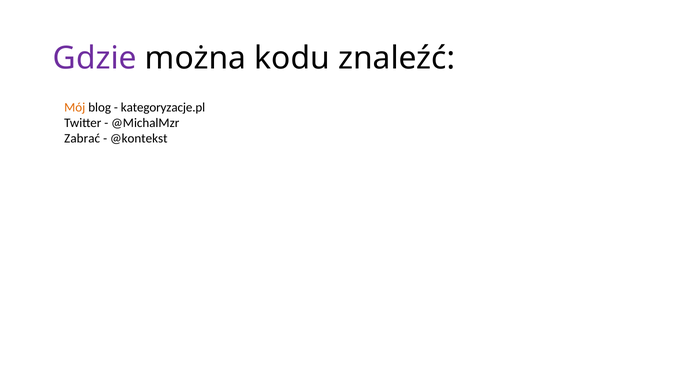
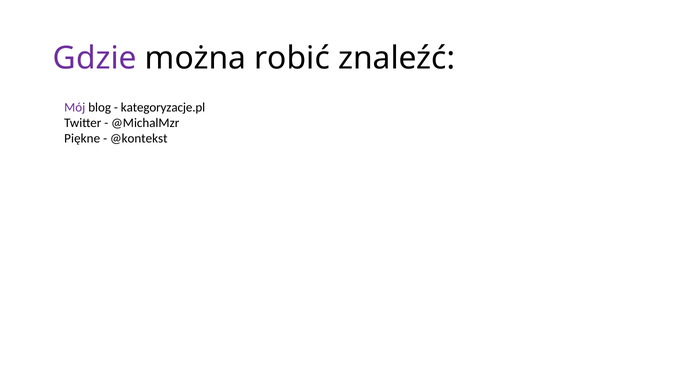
kodu: kodu -> robić (292, 58)
Mój colour: orange -> purple (75, 107)
Zabrać: Zabrać -> Piękne (82, 139)
